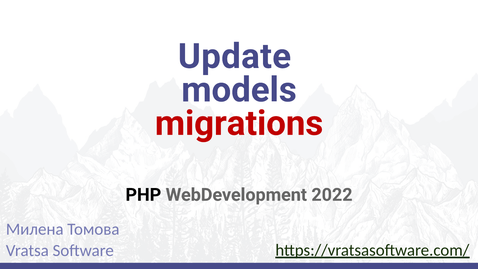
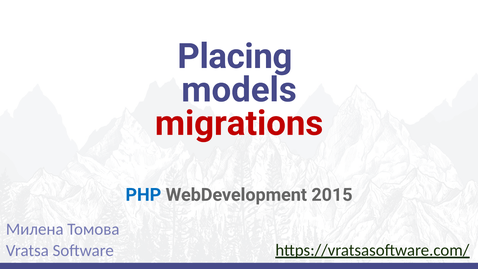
Update: Update -> Placing (235, 56)
PHP colour: black -> blue (143, 195)
2022: 2022 -> 2015 (332, 195)
